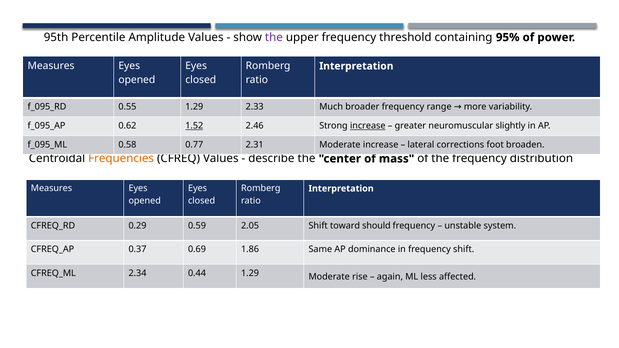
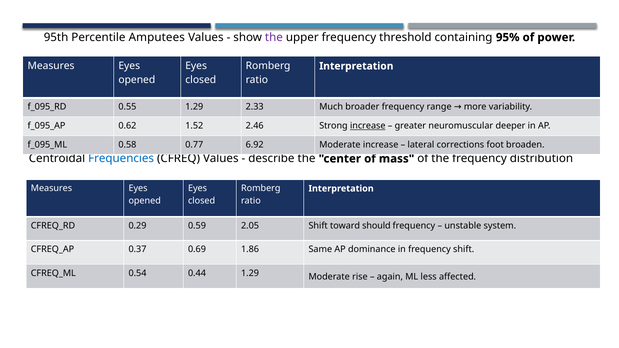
Amplitude: Amplitude -> Amputees (157, 37)
1.52 underline: present -> none (194, 126)
slightly: slightly -> deeper (511, 126)
2.31: 2.31 -> 6.92 (255, 145)
Frequencies colour: orange -> blue (121, 159)
2.34: 2.34 -> 0.54 (137, 273)
